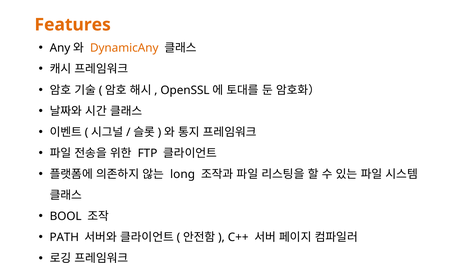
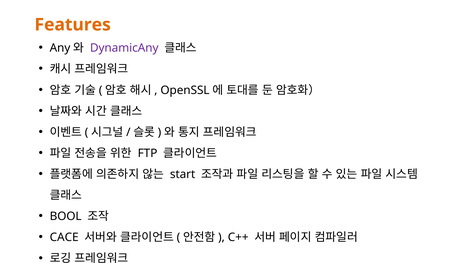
DynamicAny colour: orange -> purple (124, 48)
long: long -> start (183, 174)
PATH: PATH -> CACE (64, 238)
